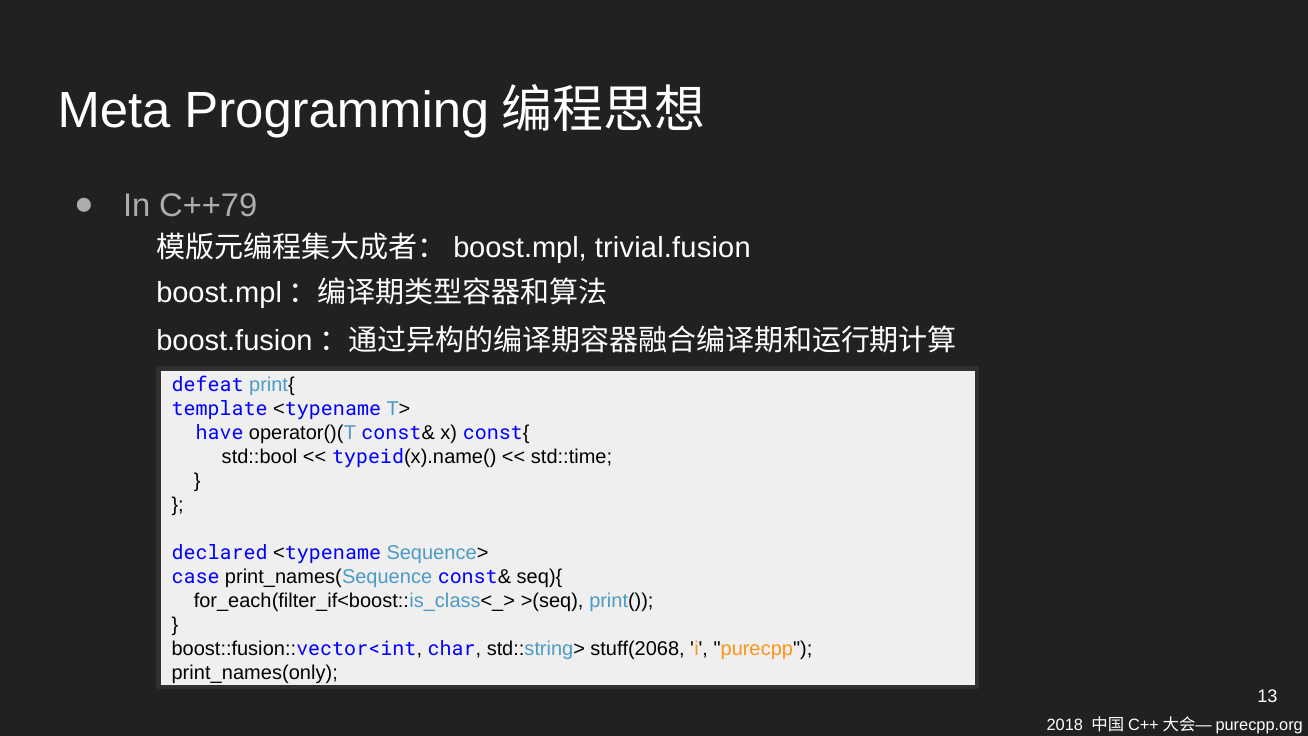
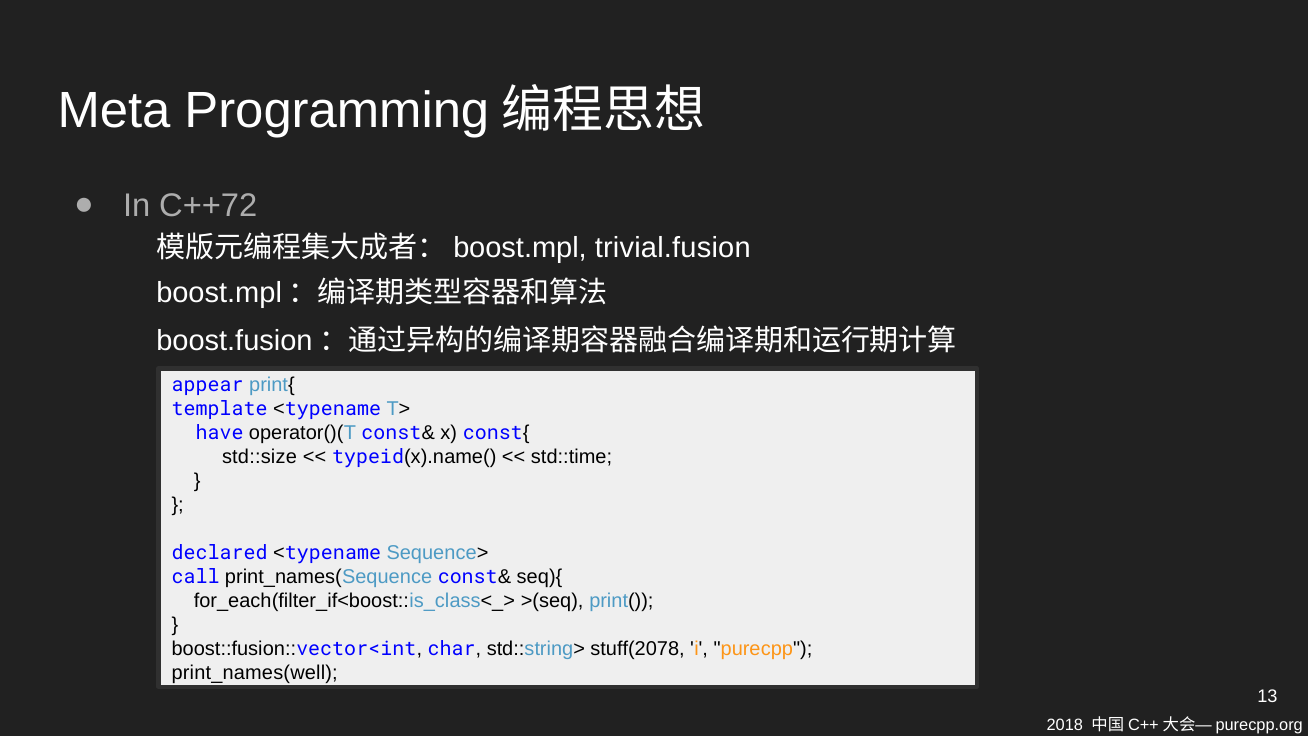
C++79: C++79 -> C++72 (208, 206)
defeat: defeat -> appear (208, 385)
std::bool: std::bool -> std::size (259, 457)
case: case -> call (196, 577)
stuff(2068: stuff(2068 -> stuff(2078 (638, 649)
print_names(only: print_names(only -> print_names(well (255, 673)
